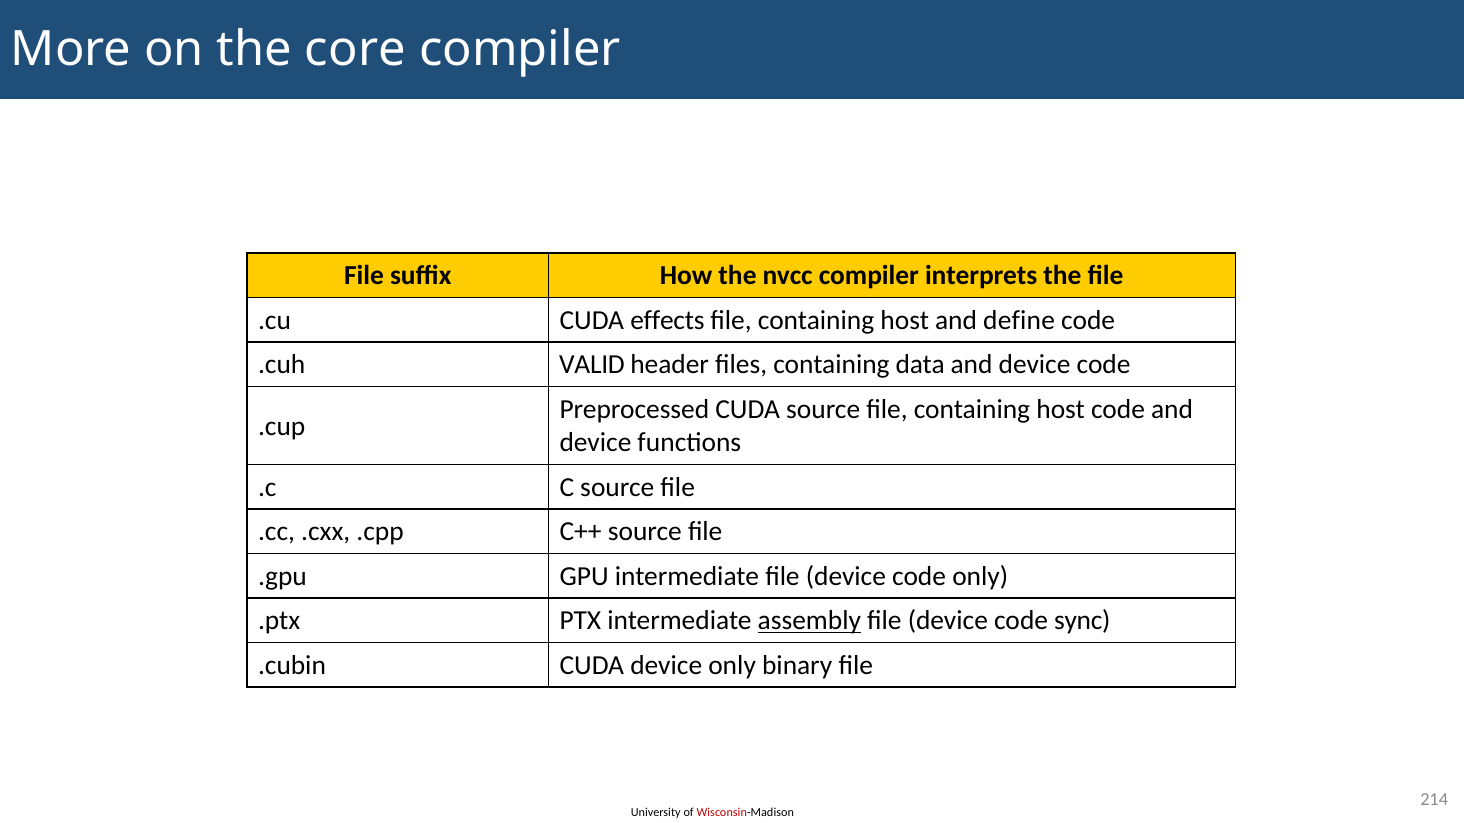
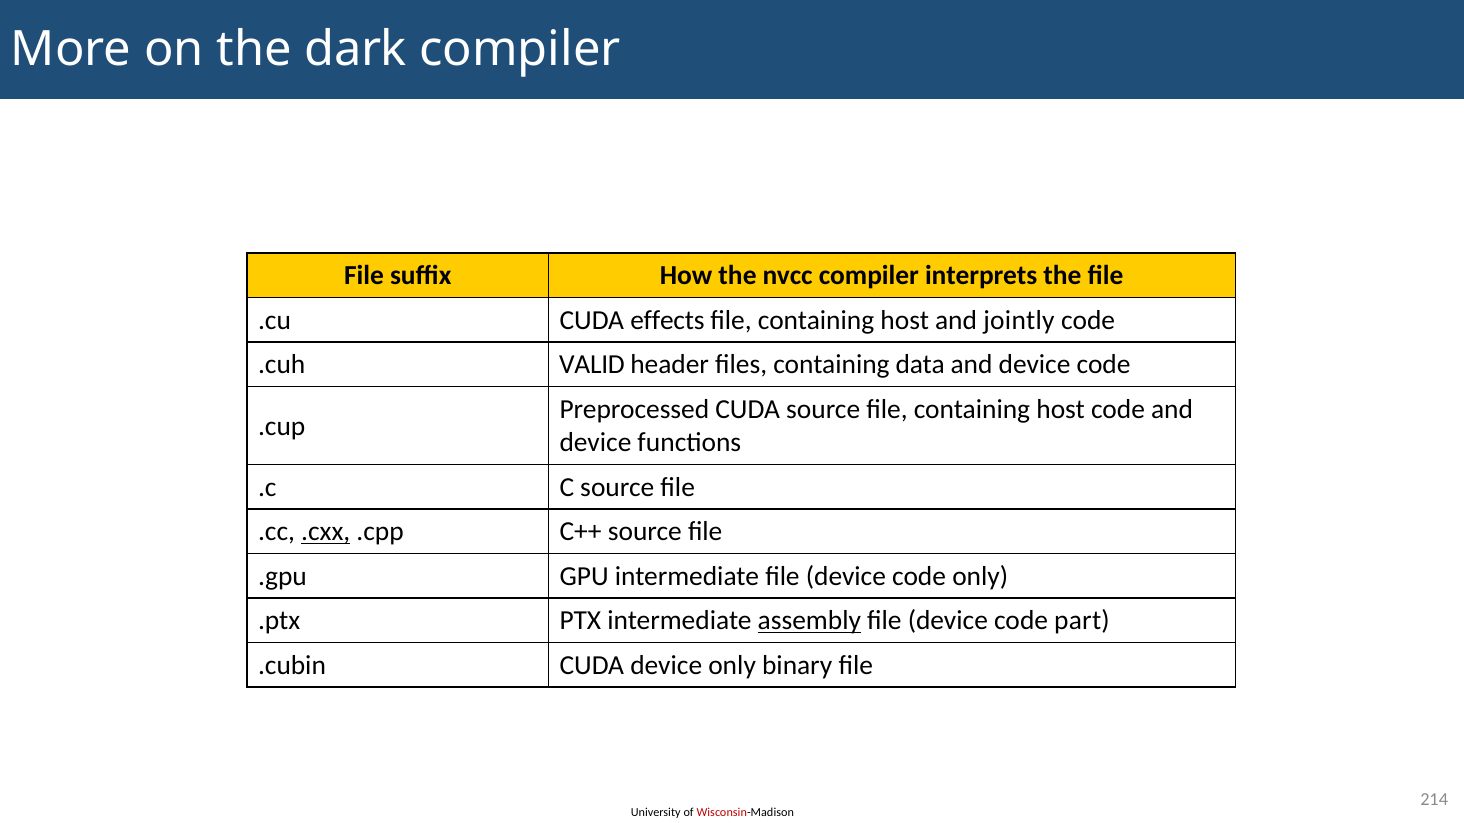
core: core -> dark (356, 49)
define: define -> jointly (1019, 320)
.cxx underline: none -> present (326, 532)
sync: sync -> part (1082, 621)
